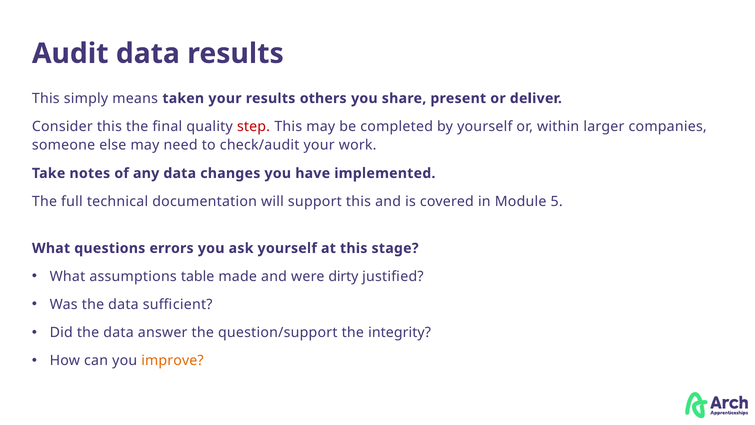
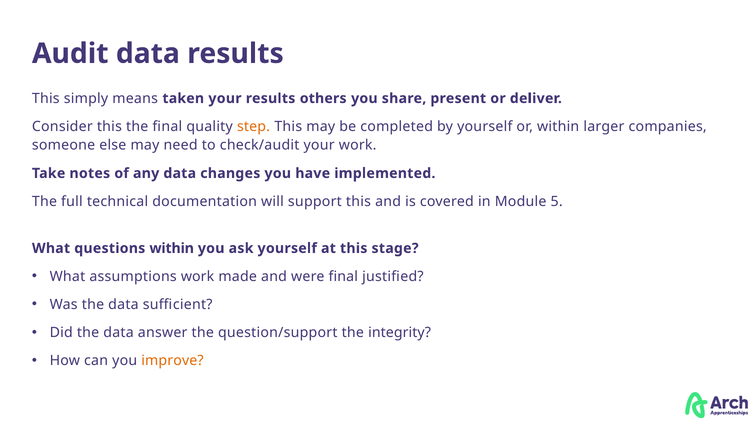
step colour: red -> orange (254, 126)
questions errors: errors -> within (172, 248)
assumptions table: table -> work (198, 276)
were dirty: dirty -> final (343, 276)
